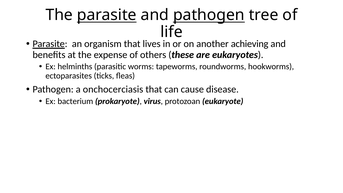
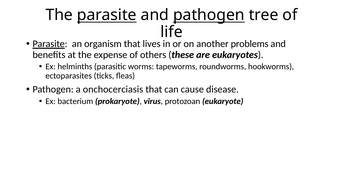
achieving: achieving -> problems (250, 44)
